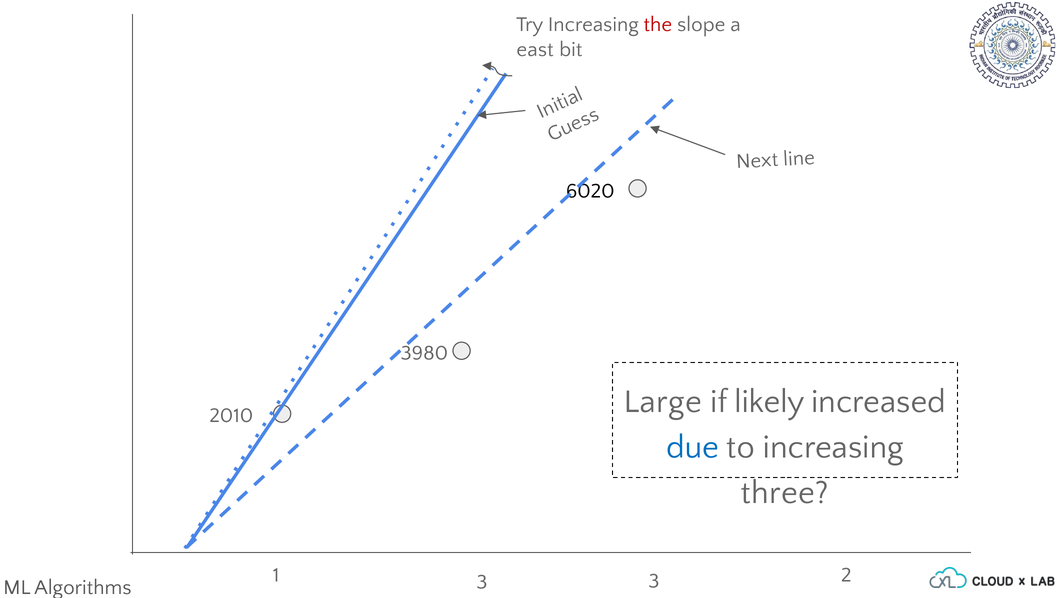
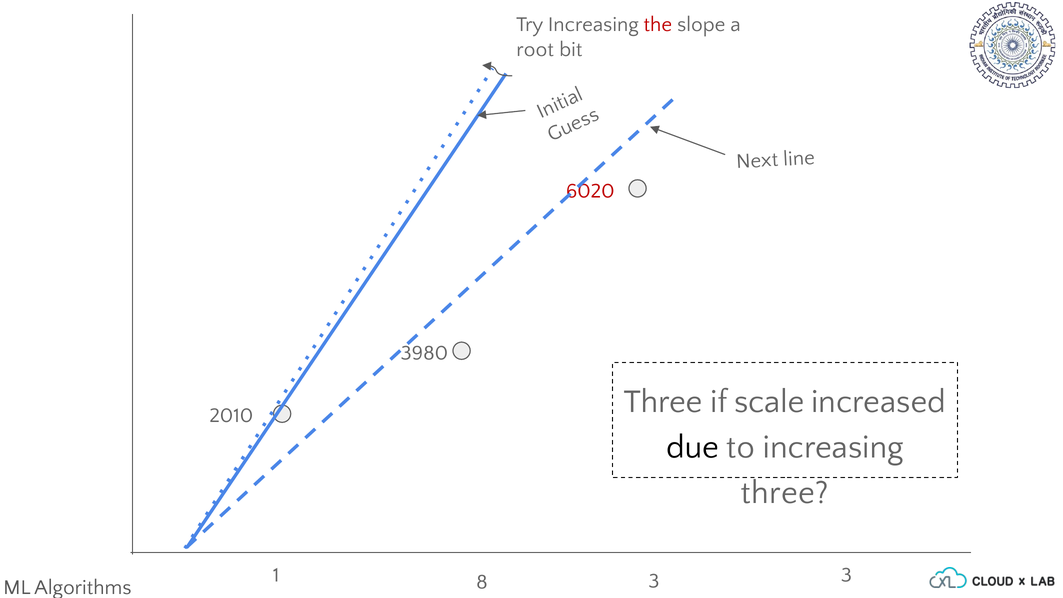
east: east -> root (535, 49)
6020 colour: black -> red (590, 191)
Large: Large -> Three (663, 401)
likely: likely -> scale (769, 401)
due colour: blue -> black (693, 447)
1 3: 3 -> 8 (482, 582)
3 2: 2 -> 3 (846, 575)
